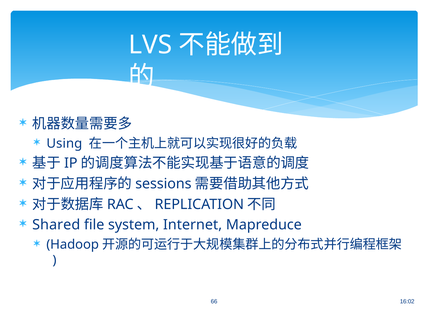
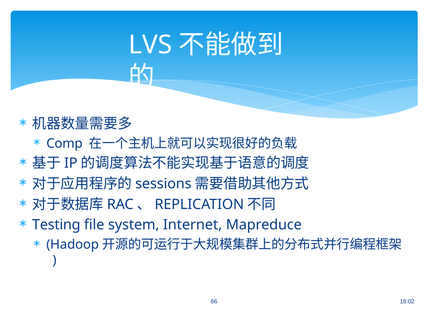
Using: Using -> Comp (64, 143)
Shared: Shared -> Testing (56, 225)
